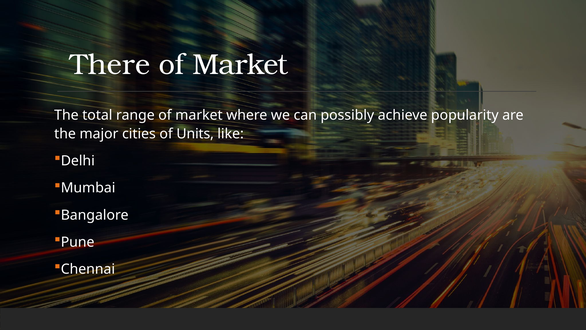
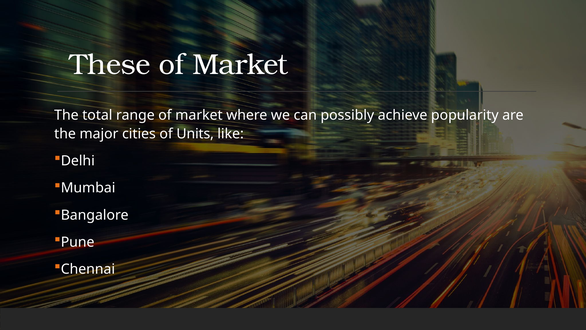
There: There -> These (110, 65)
